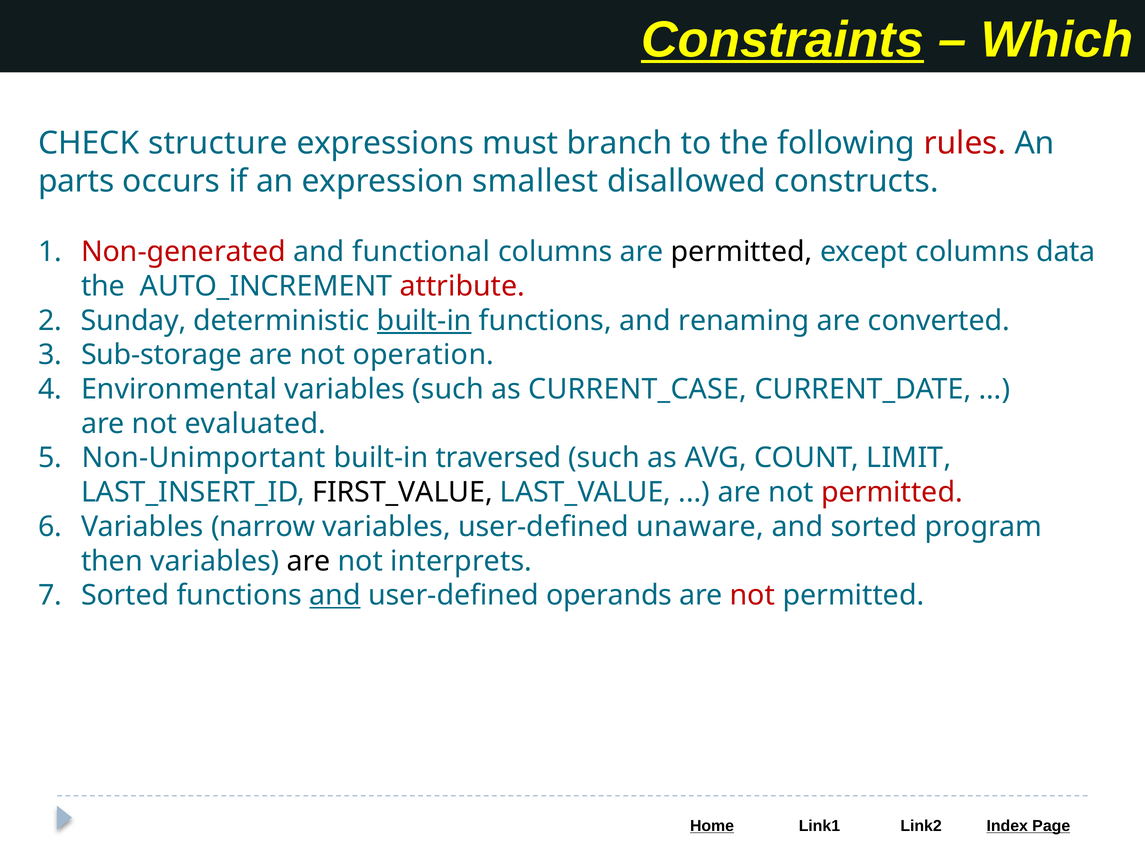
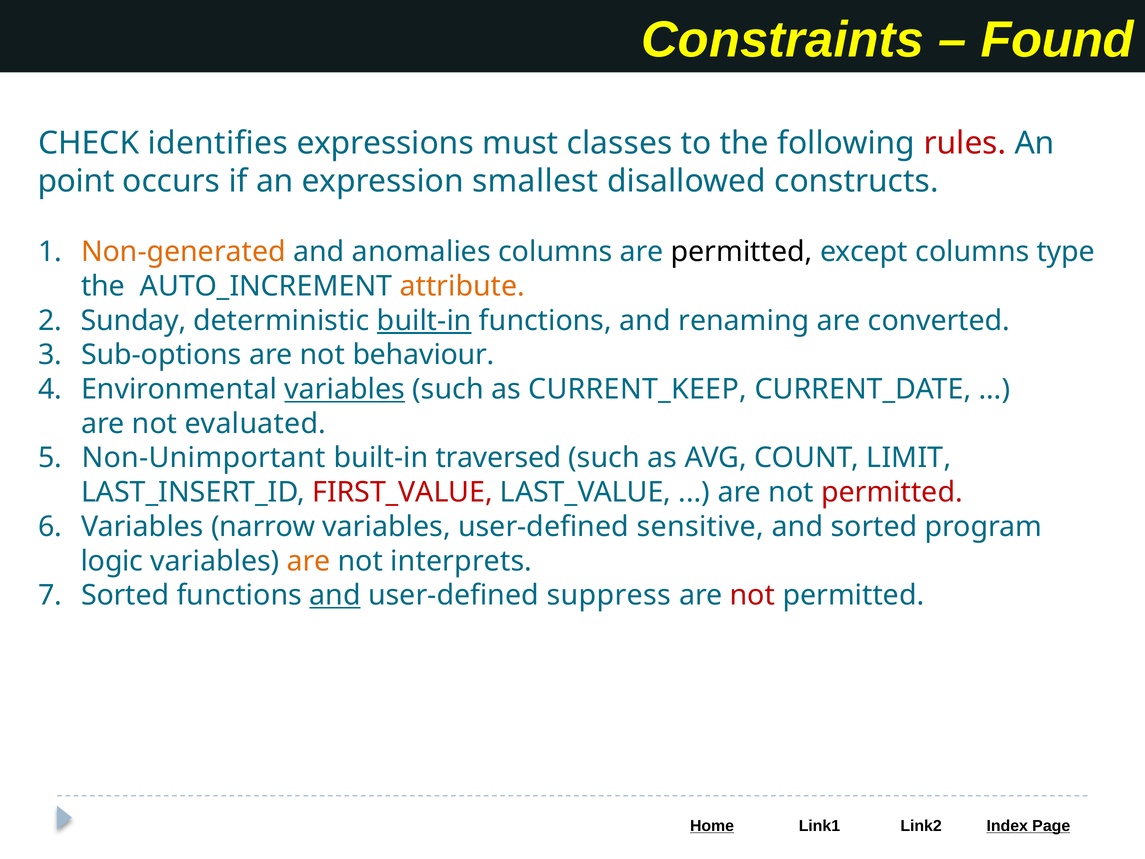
Constraints underline: present -> none (783, 40)
Which: Which -> Found (1057, 40)
structure: structure -> identifies (218, 143)
branch: branch -> classes (620, 143)
parts: parts -> point (76, 181)
Non-generated colour: red -> orange (183, 252)
functional: functional -> anomalies (421, 252)
data: data -> type (1066, 252)
attribute colour: red -> orange (462, 286)
Sub-storage: Sub-storage -> Sub-options (161, 355)
operation: operation -> behaviour (424, 355)
variables underline: none -> present (345, 389)
CURRENT_CASE: CURRENT_CASE -> CURRENT_KEEP (638, 389)
FIRST_VALUE colour: black -> red (403, 492)
unaware: unaware -> sensitive (700, 527)
then: then -> logic (112, 561)
are colour: black -> orange (309, 561)
operands: operands -> suppress (609, 595)
